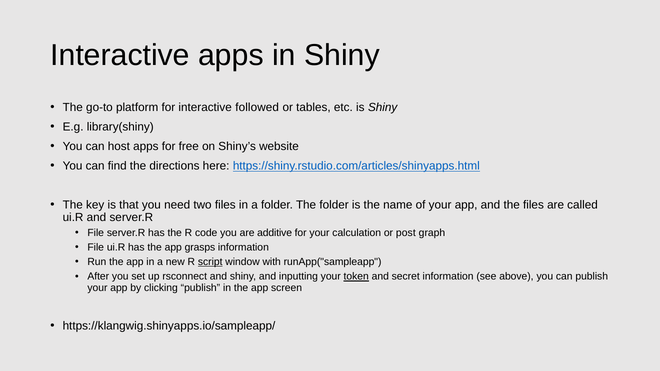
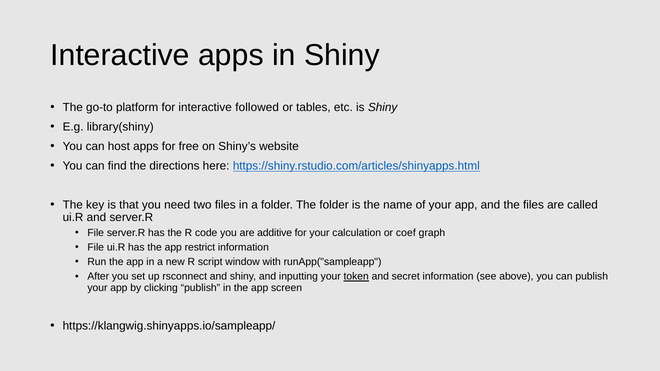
post: post -> coef (406, 233)
grasps: grasps -> restrict (200, 248)
script underline: present -> none (210, 262)
